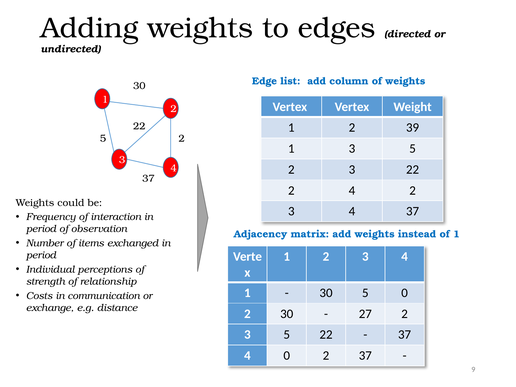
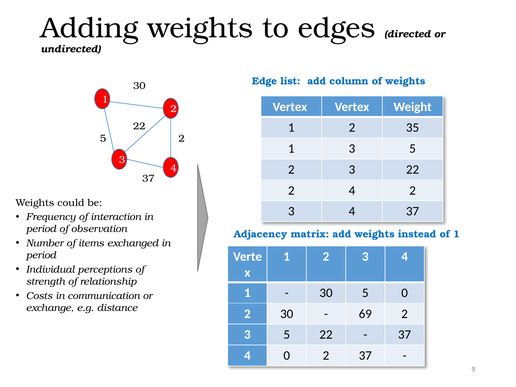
39: 39 -> 35 (413, 128)
27: 27 -> 69 (365, 314)
